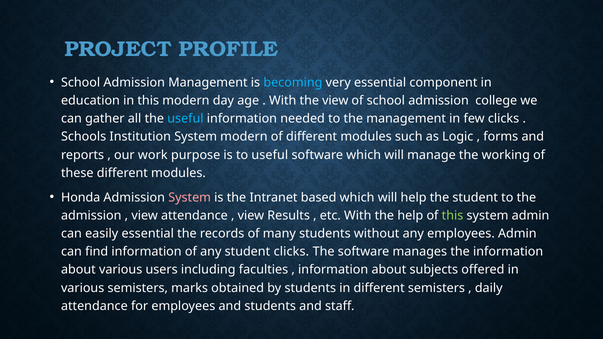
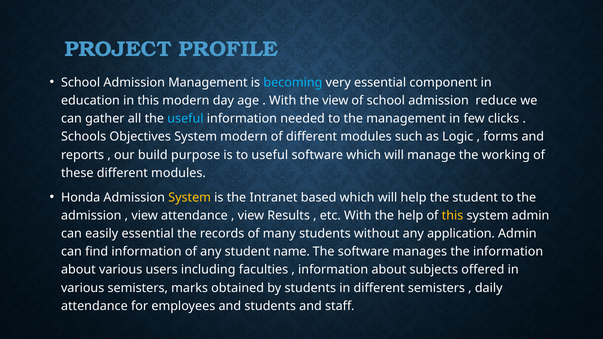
college: college -> reduce (496, 101)
Institution: Institution -> Objectives (140, 137)
work: work -> build (153, 155)
System colour: pink -> yellow (190, 198)
this colour: light green -> yellow (453, 216)
any employees: employees -> application (461, 234)
student clicks: clicks -> name (291, 252)
